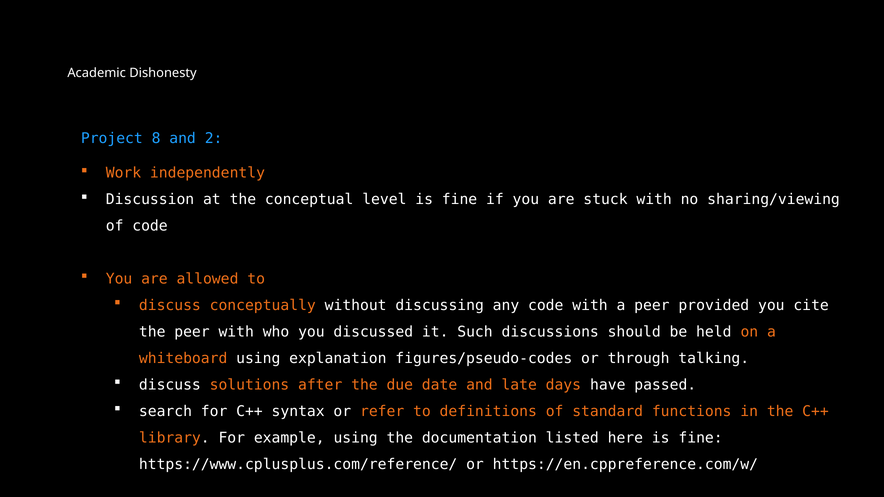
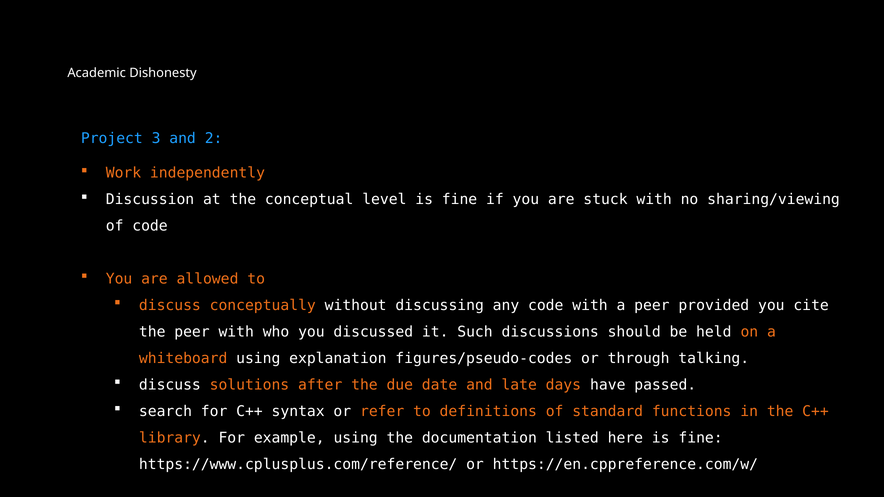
8: 8 -> 3 (156, 138)
